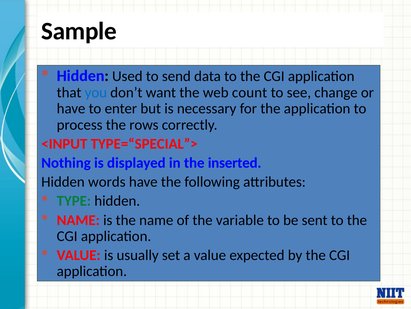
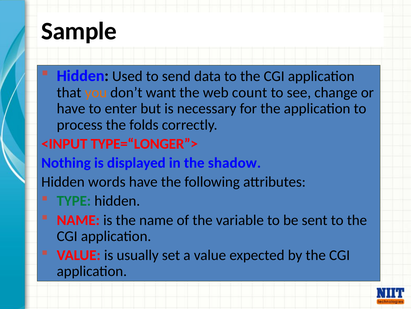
you colour: blue -> orange (96, 92)
rows: rows -> folds (144, 124)
TYPE=“SPECIAL”>: TYPE=“SPECIAL”> -> TYPE=“LONGER”> (144, 143)
inserted: inserted -> shadow (234, 163)
